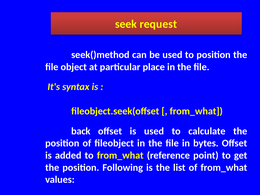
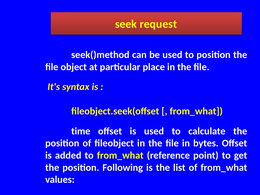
back: back -> time (81, 131)
